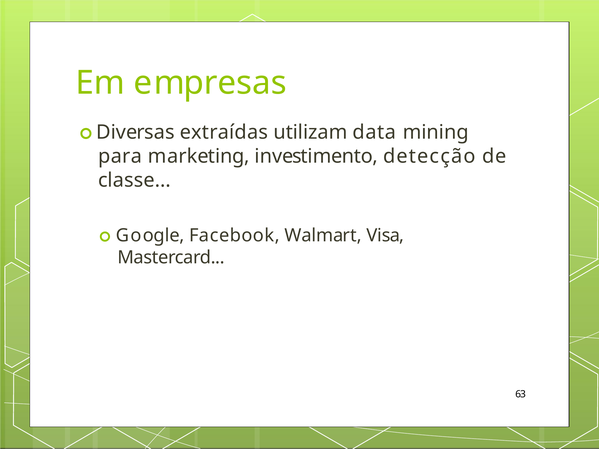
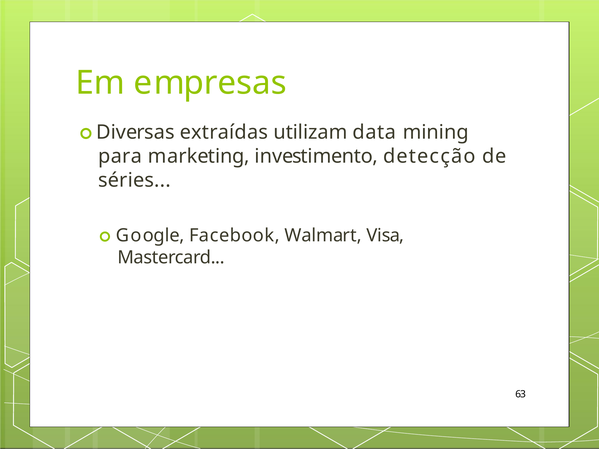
classe: classe -> séries (134, 180)
